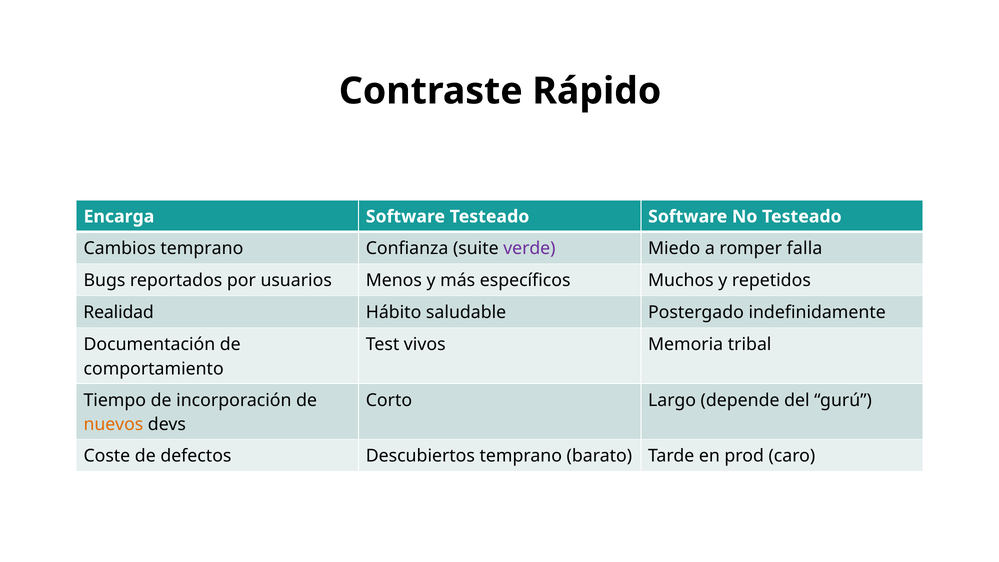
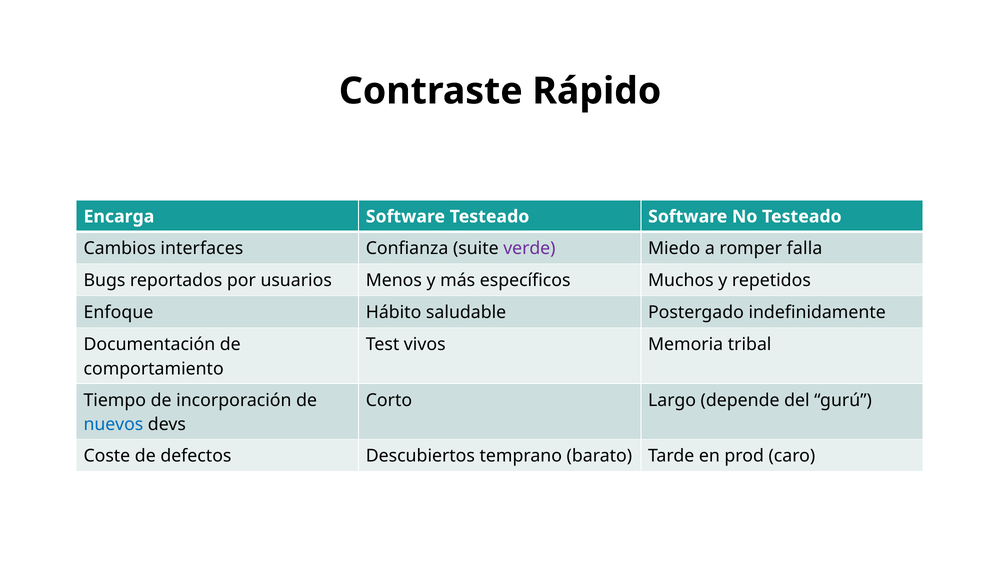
Cambios temprano: temprano -> interfaces (202, 249)
Realidad: Realidad -> Enfoque (118, 312)
nuevos colour: orange -> blue (113, 424)
